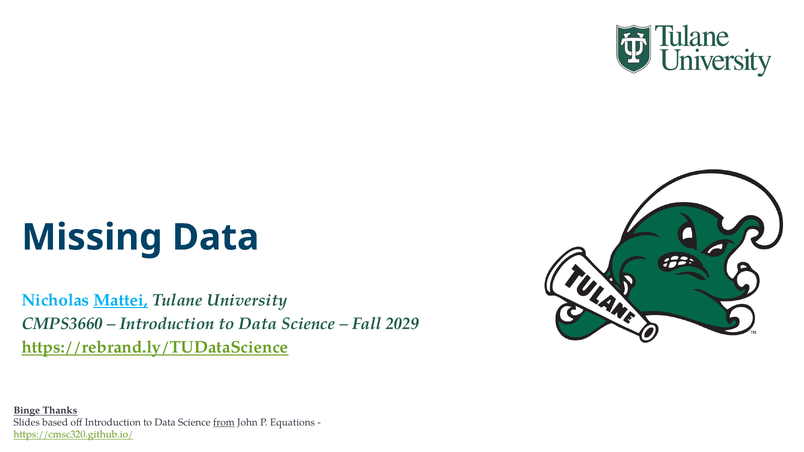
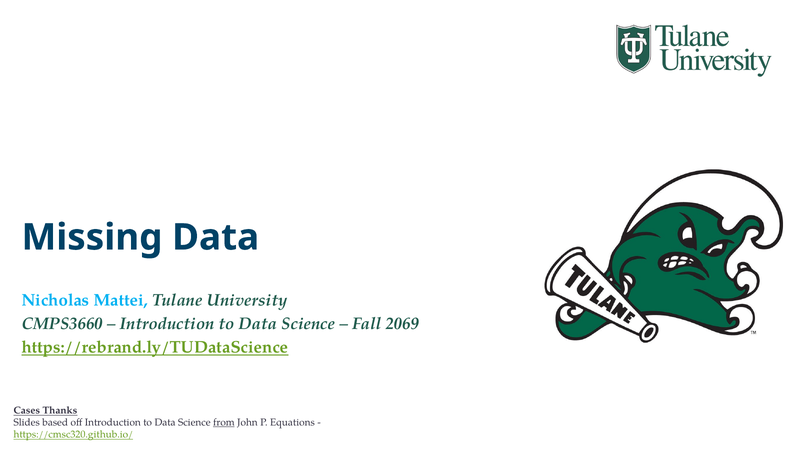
Mattei underline: present -> none (121, 300)
2029: 2029 -> 2069 (402, 324)
Binge: Binge -> Cases (27, 411)
